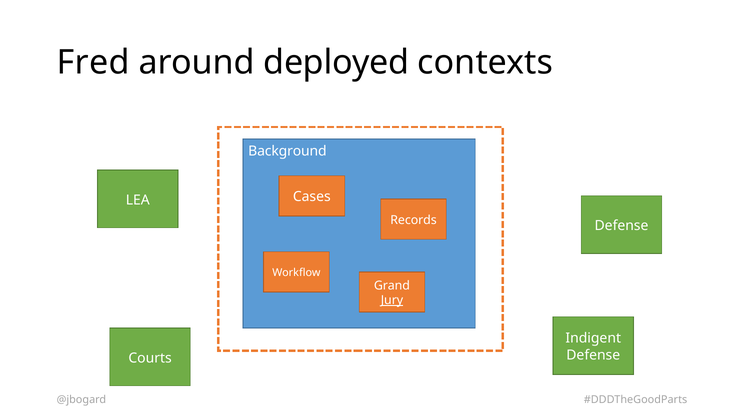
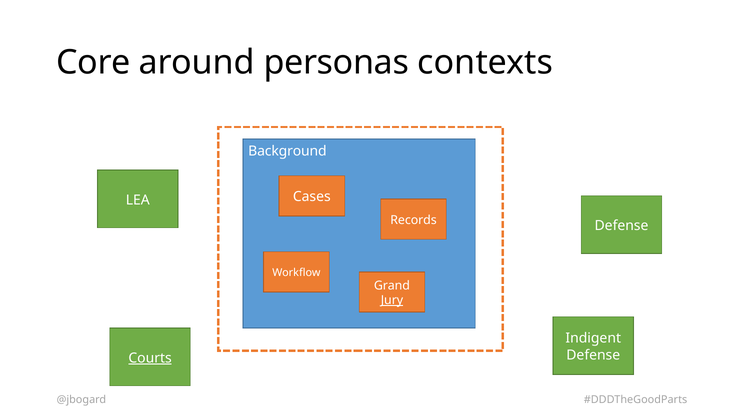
Fred: Fred -> Core (93, 62)
deployed: deployed -> personas (336, 62)
Courts underline: none -> present (150, 358)
